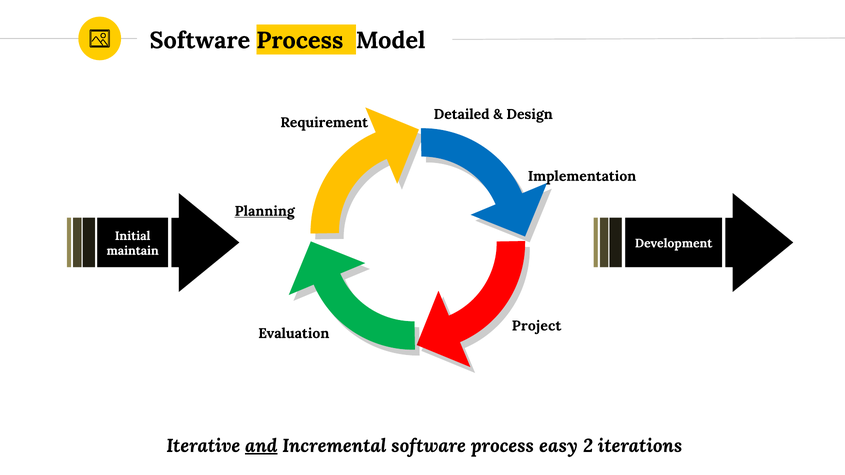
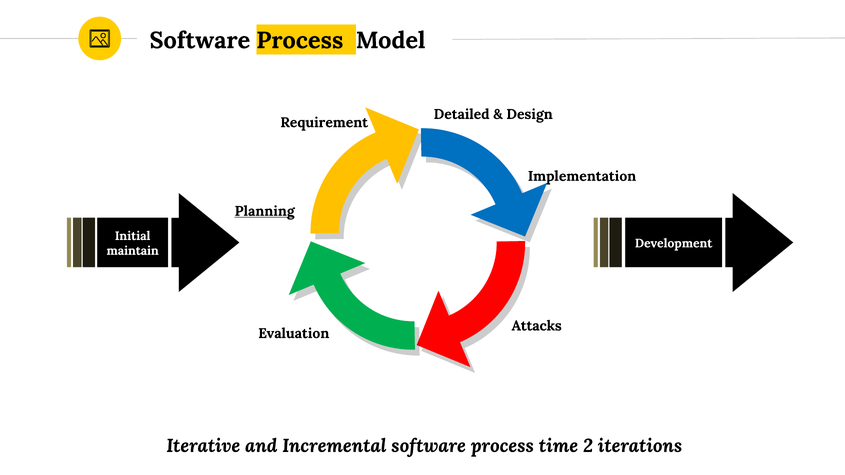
Project: Project -> Attacks (537, 326)
and underline: present -> none (261, 446)
easy: easy -> time (558, 446)
